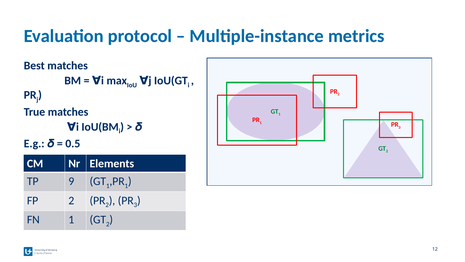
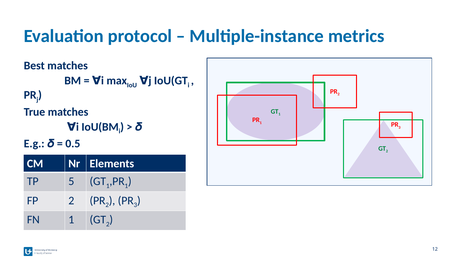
9: 9 -> 5 (71, 181)
